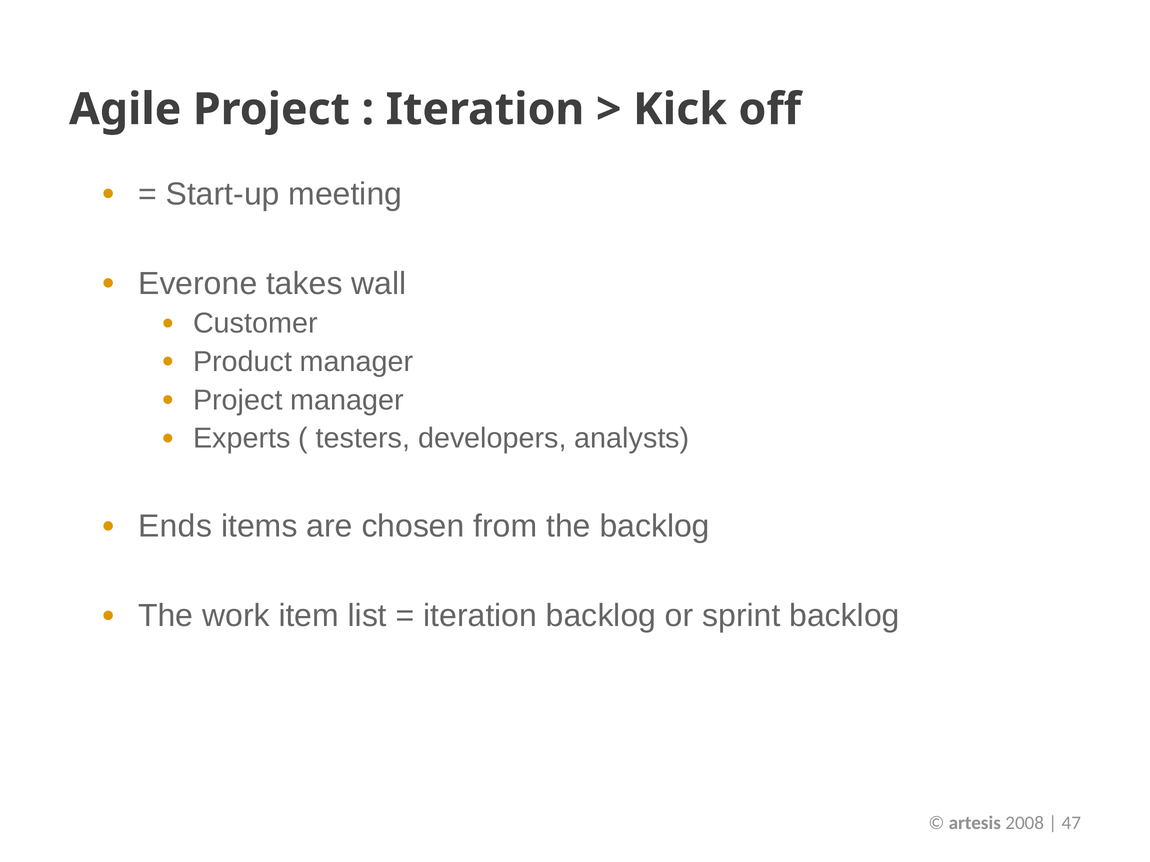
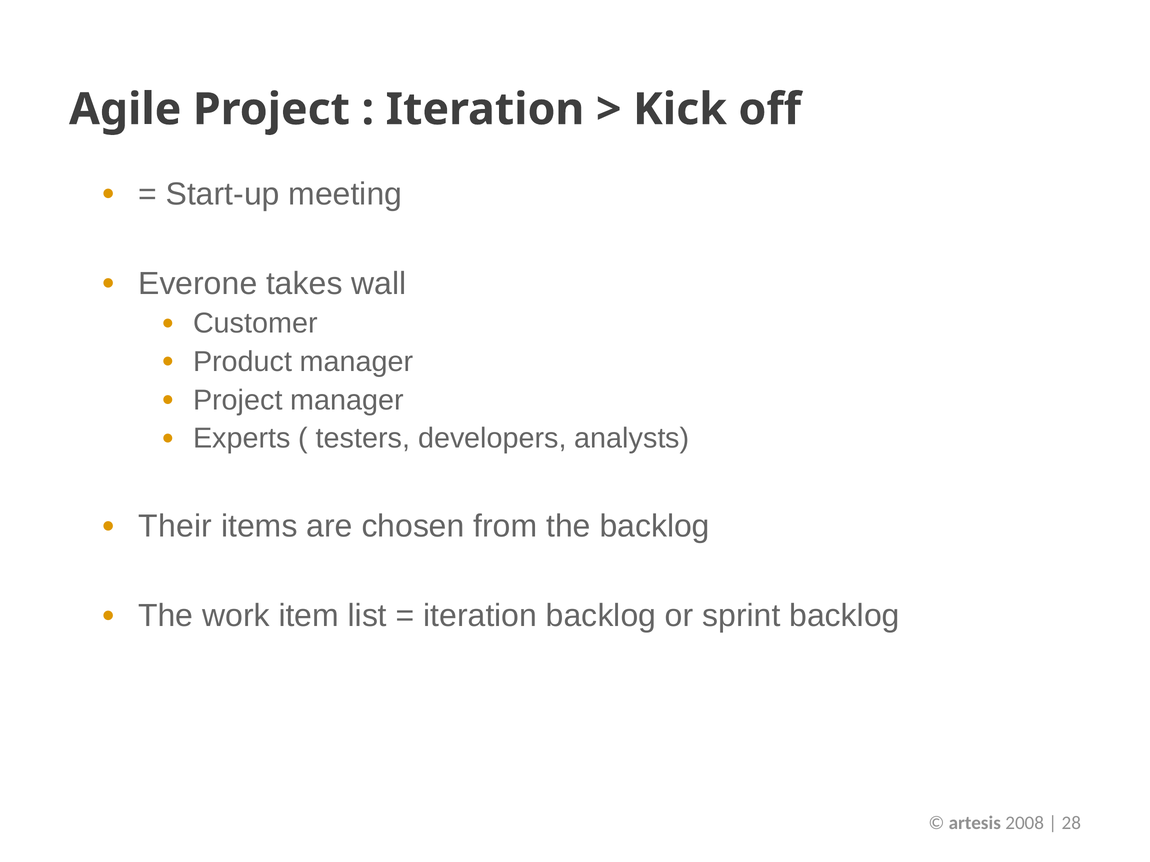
Ends: Ends -> Their (175, 527)
47: 47 -> 28 (1071, 823)
